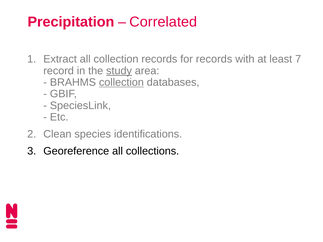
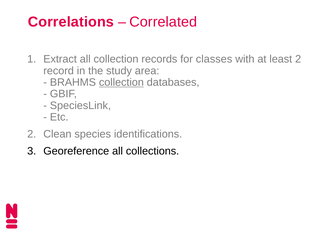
Precipitation: Precipitation -> Correlations (71, 22)
for records: records -> classes (214, 59)
least 7: 7 -> 2 (298, 59)
study underline: present -> none (119, 71)
